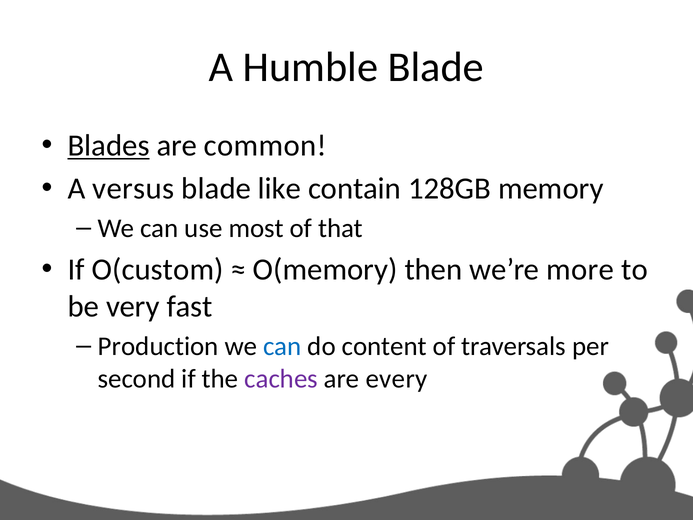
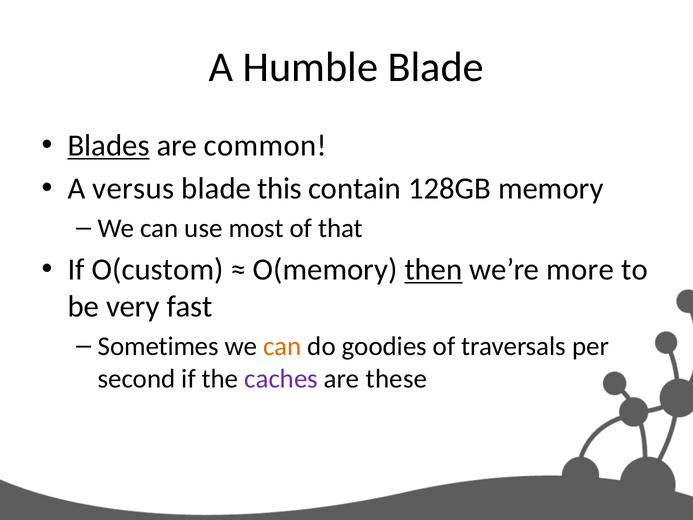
like: like -> this (280, 189)
then underline: none -> present (434, 269)
Production: Production -> Sometimes (158, 346)
can colour: blue -> orange (282, 346)
content: content -> goodies (384, 346)
every: every -> these (397, 379)
